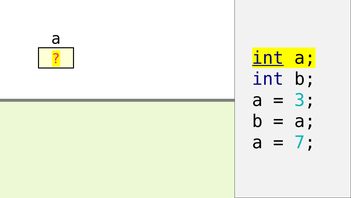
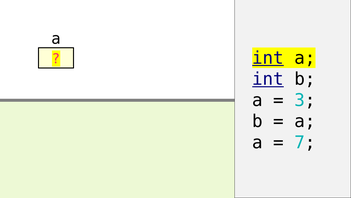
int underline: none -> present (268, 79)
